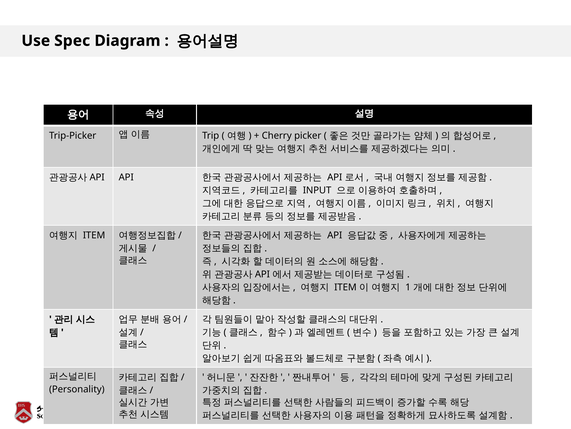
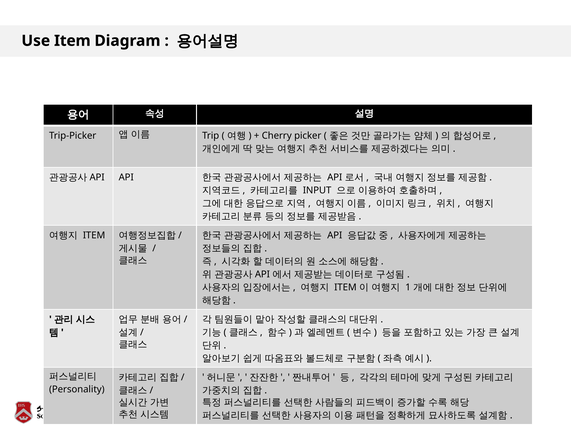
Use Spec: Spec -> Item (72, 41)
